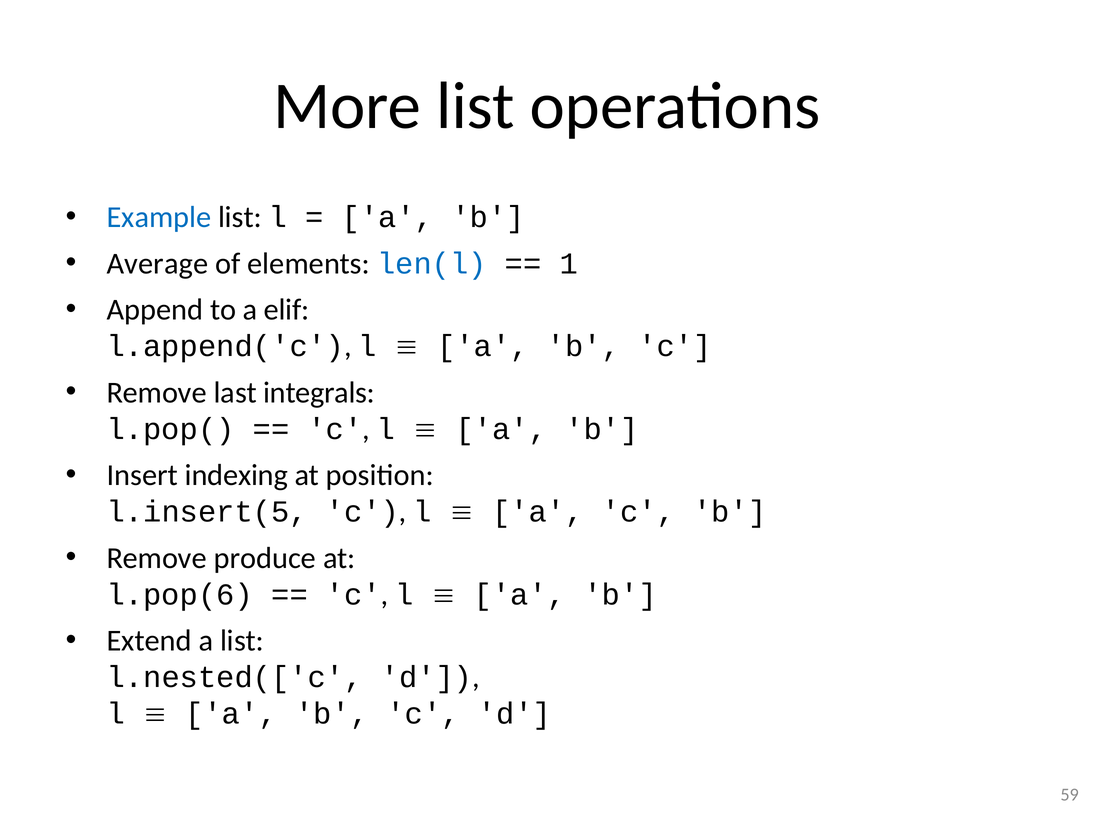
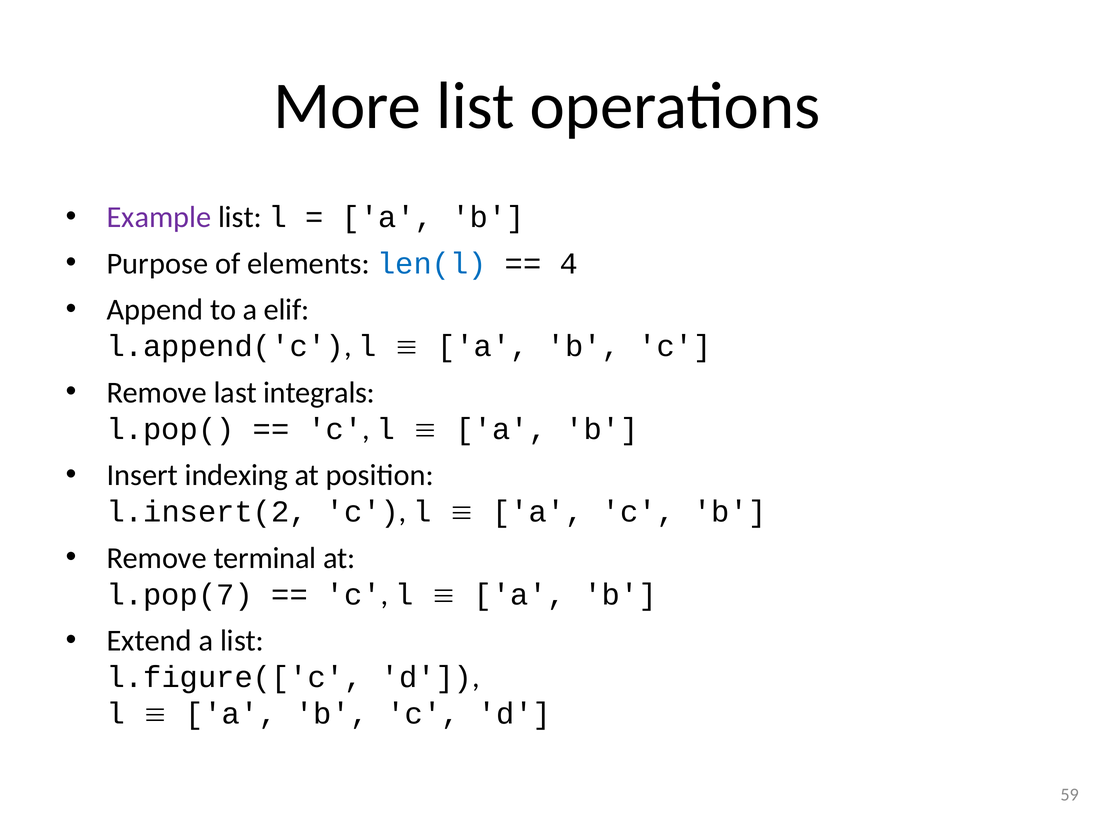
Example colour: blue -> purple (159, 217)
Average: Average -> Purpose (157, 264)
1: 1 -> 4 (569, 264)
l.insert(5: l.insert(5 -> l.insert(2 (207, 512)
produce: produce -> terminal (265, 558)
l.pop(6: l.pop(6 -> l.pop(7 (180, 594)
l.nested(['c: l.nested(['c -> l.figure(['c (235, 677)
